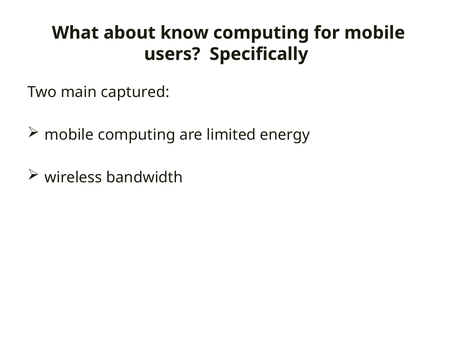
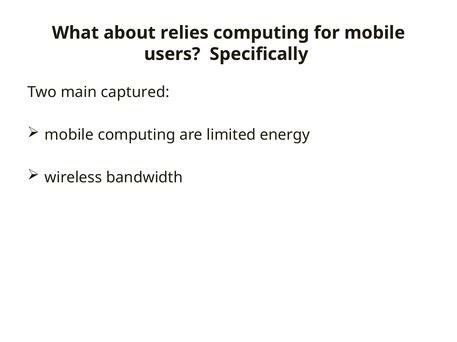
know: know -> relies (184, 33)
